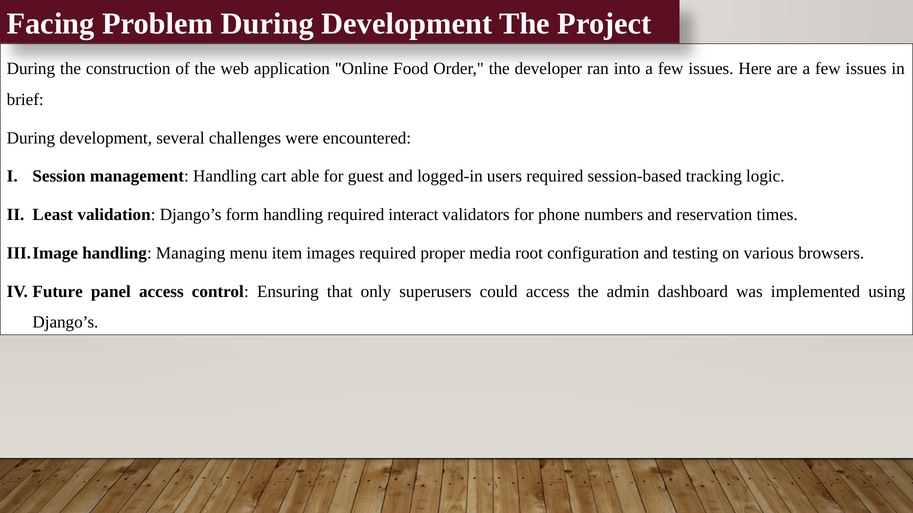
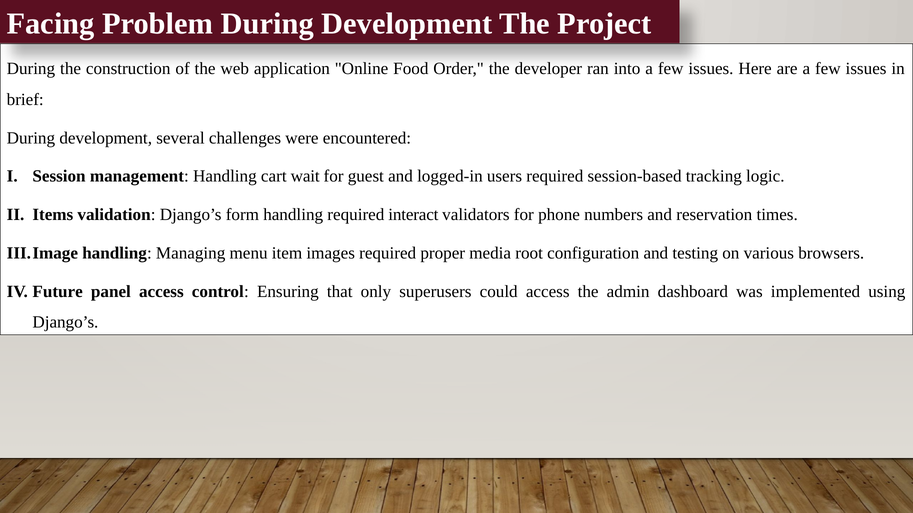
able: able -> wait (305, 177)
Least: Least -> Items (53, 215)
